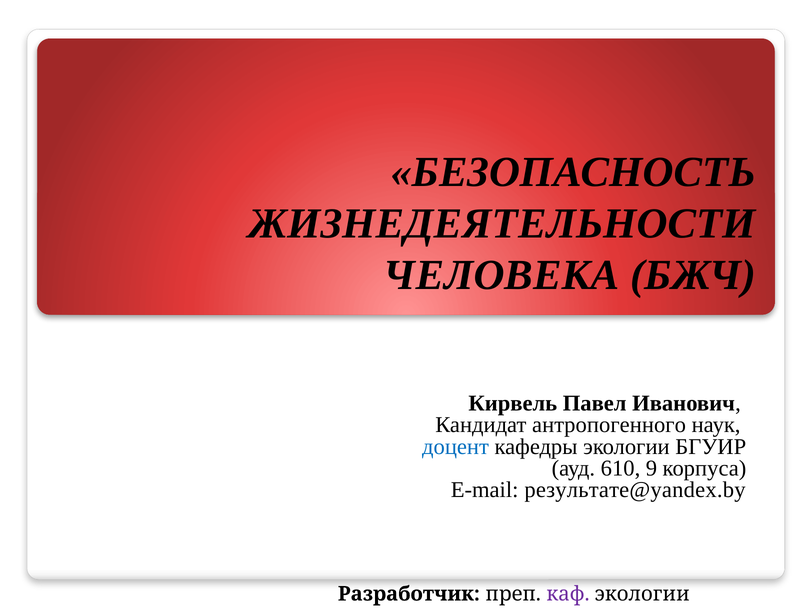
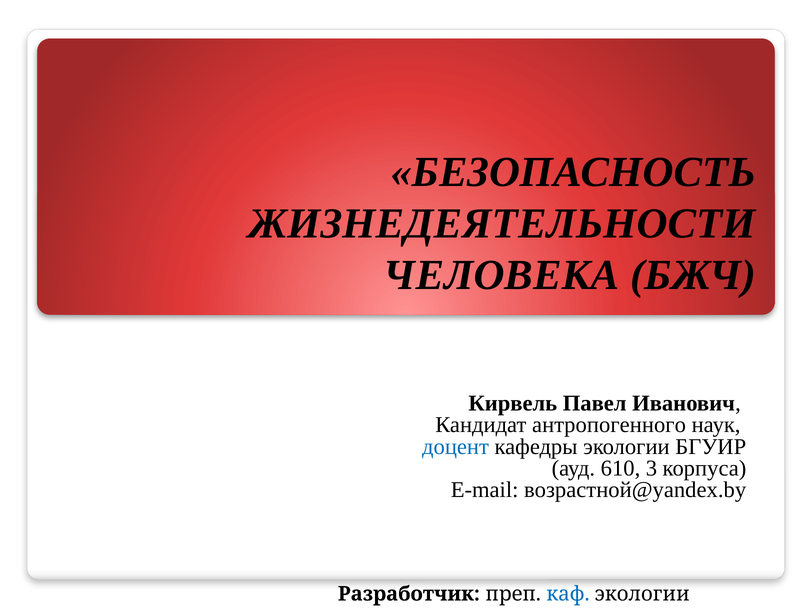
9: 9 -> 3 (651, 468)
результате@yandex.by: результате@yandex.by -> возрастной@yandex.by (635, 490)
каф colour: purple -> blue (568, 594)
